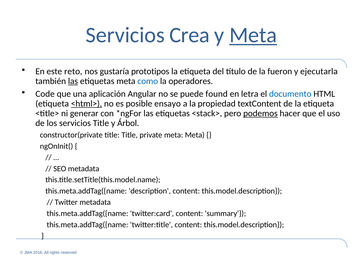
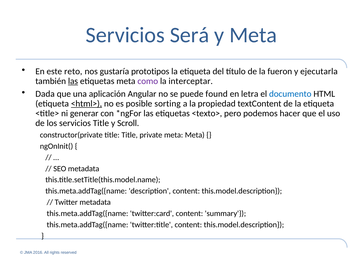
Crea: Crea -> Será (190, 35)
Meta underline: present -> none (253, 35)
como colour: blue -> purple (148, 81)
operadores: operadores -> interceptar (191, 81)
Code: Code -> Dada (45, 94)
ensayo: ensayo -> sorting (168, 104)
<stack>: <stack> -> <texto> (207, 114)
podemos underline: present -> none (260, 114)
Árbol: Árbol -> Scroll (128, 123)
